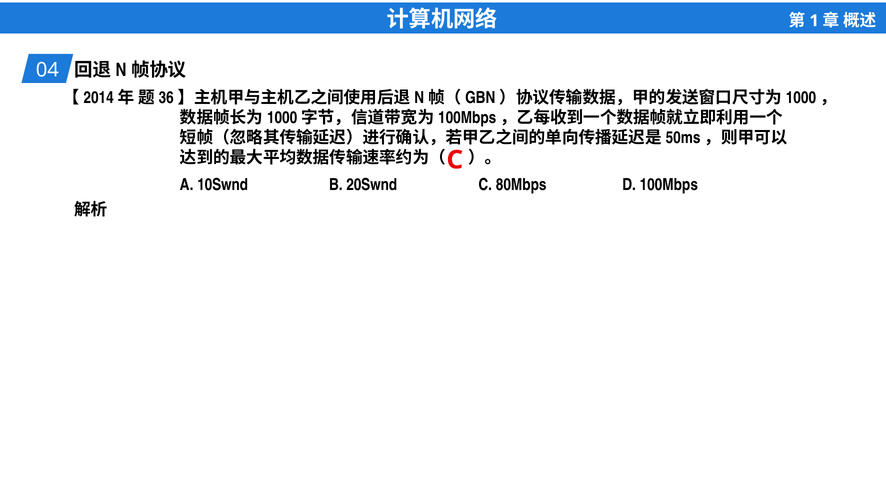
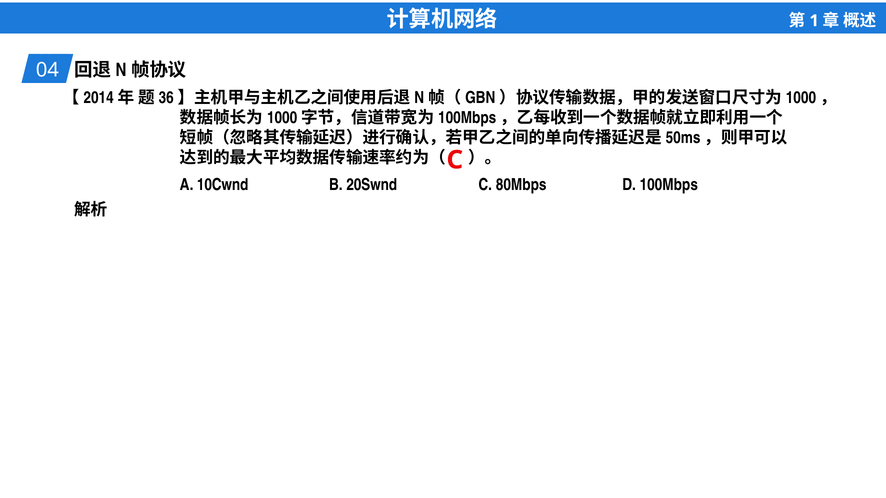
10Swnd: 10Swnd -> 10Cwnd (223, 185)
